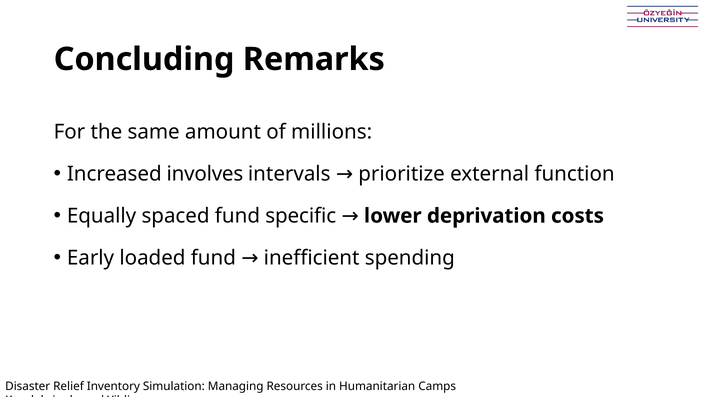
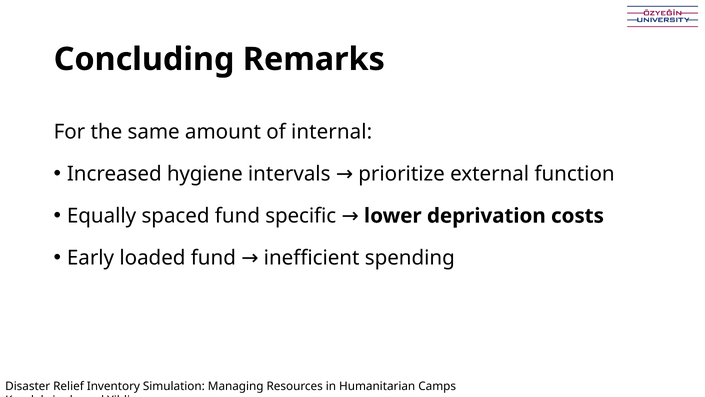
millions: millions -> internal (332, 132)
involves: involves -> hygiene (205, 174)
